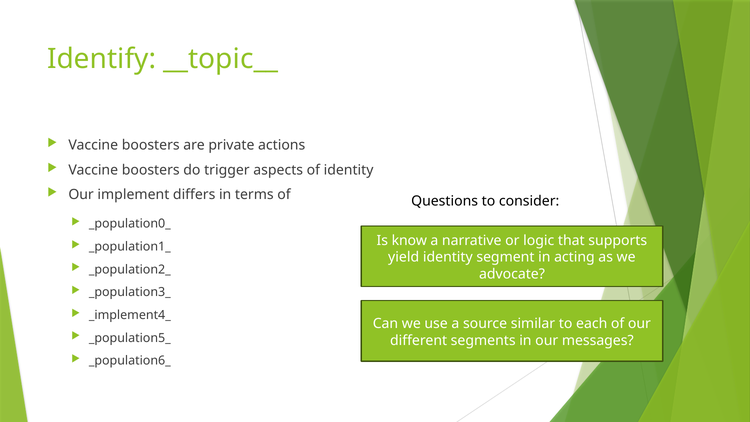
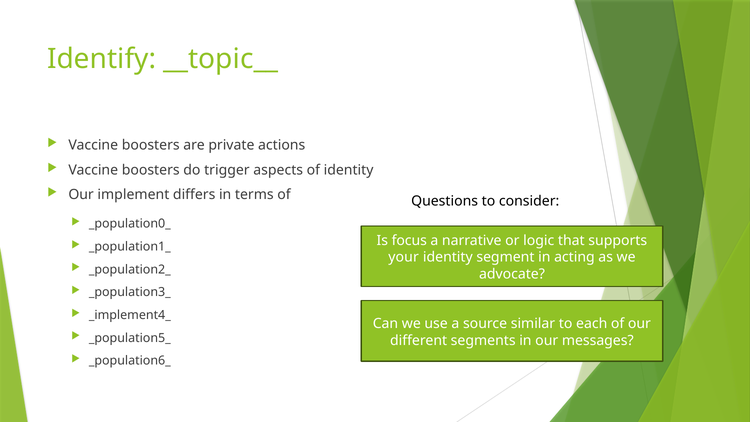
know: know -> focus (409, 240)
yield: yield -> your (404, 257)
